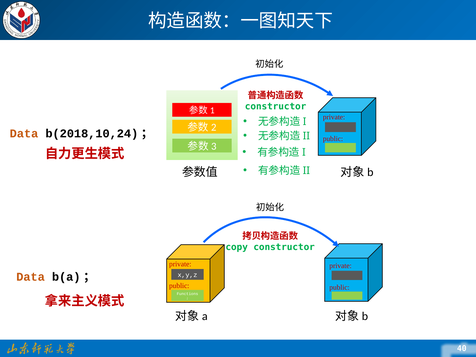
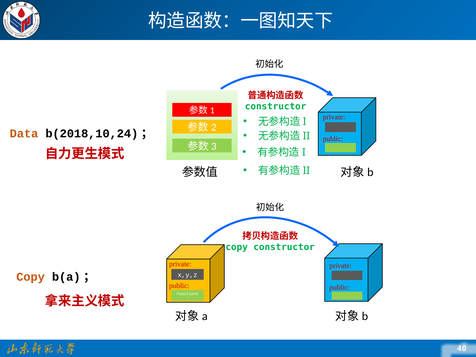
Data: Data -> Copy (31, 277)
